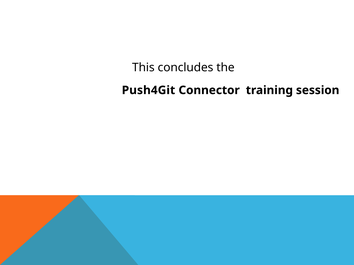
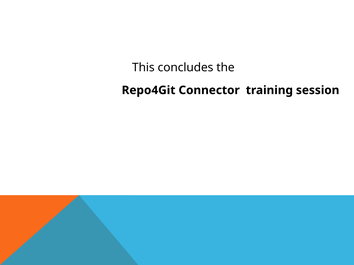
Push4Git: Push4Git -> Repo4Git (149, 90)
